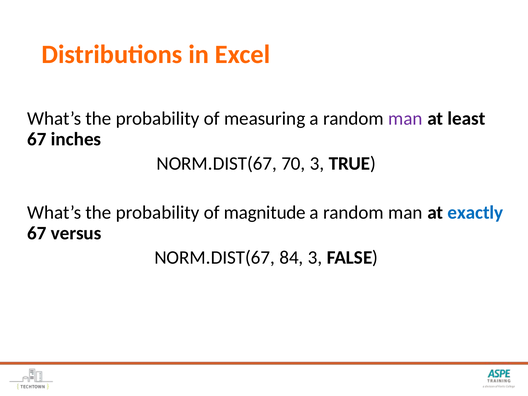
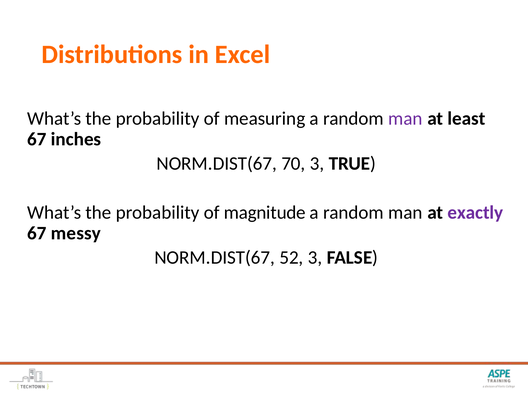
exactly colour: blue -> purple (475, 212)
versus: versus -> messy (76, 233)
84: 84 -> 52 (291, 258)
